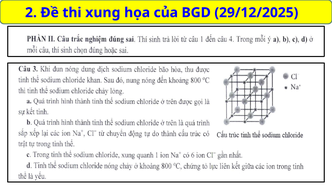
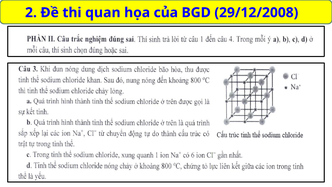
xung: xung -> quan (103, 13)
29/12/2025: 29/12/2025 -> 29/12/2008 (256, 13)
